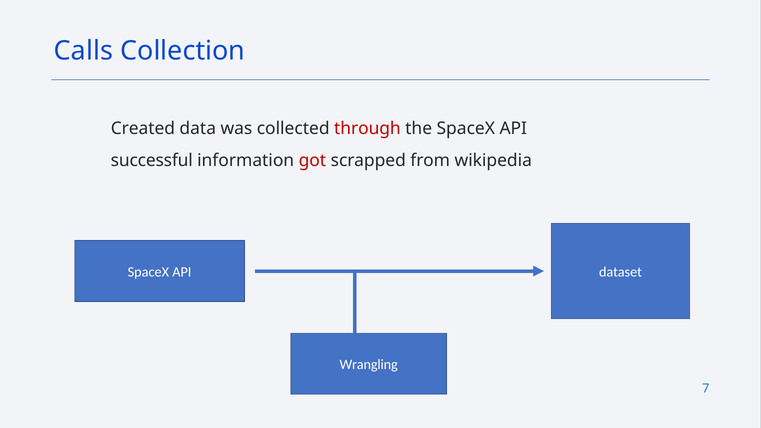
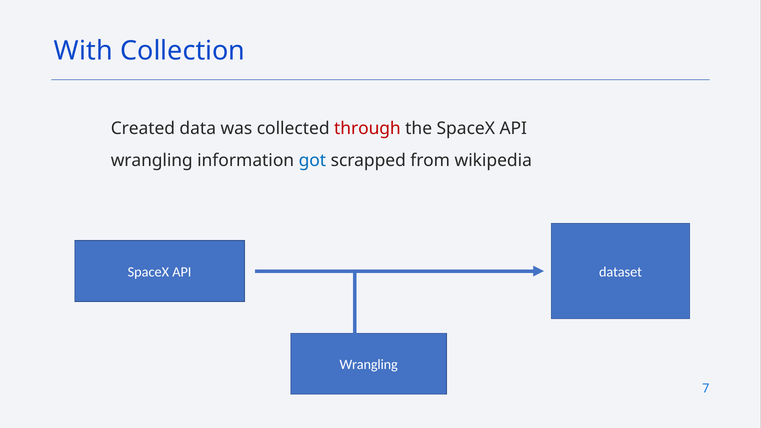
Calls: Calls -> With (83, 51)
successful: successful -> wrangling (152, 160)
got colour: red -> blue (312, 160)
